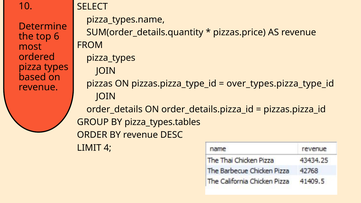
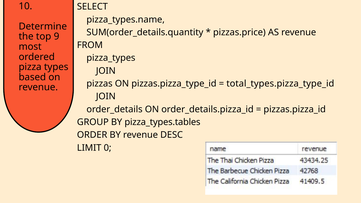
6: 6 -> 9 (57, 37)
over_types.pizza_type_id: over_types.pizza_type_id -> total_types.pizza_type_id (280, 84)
4: 4 -> 0 (108, 148)
